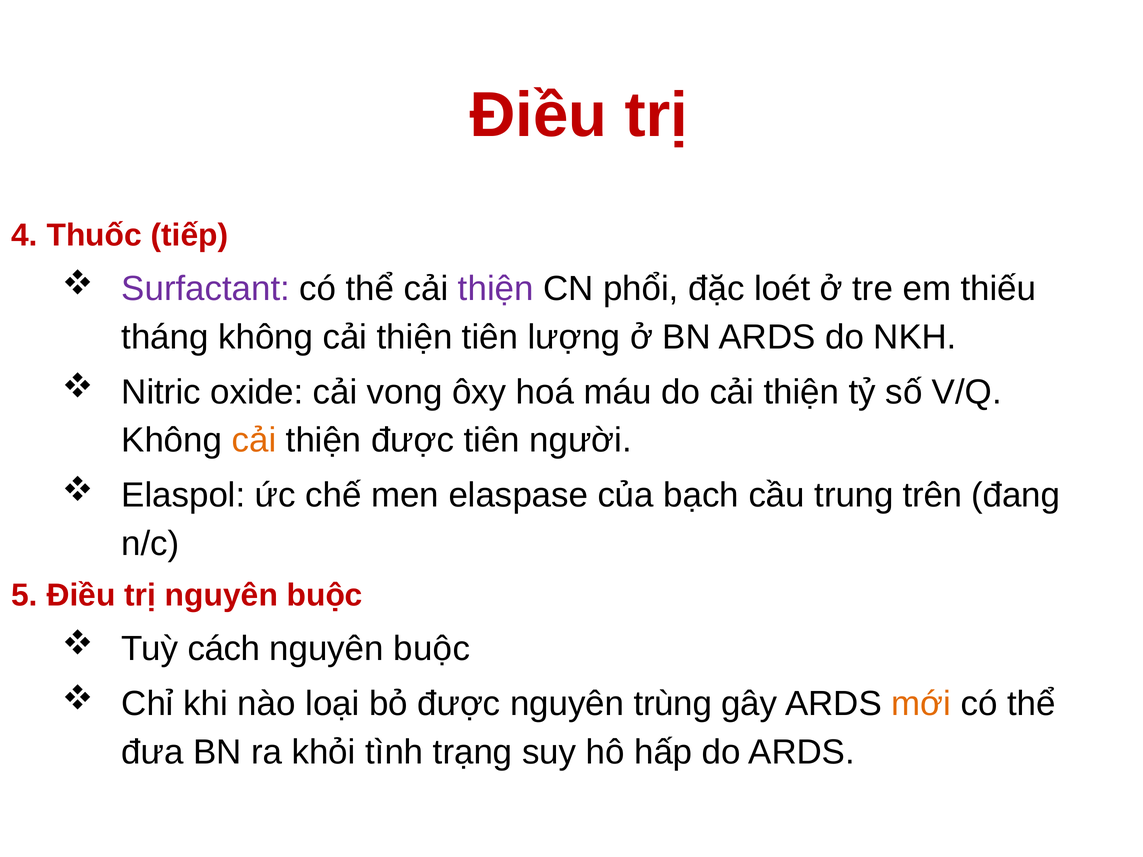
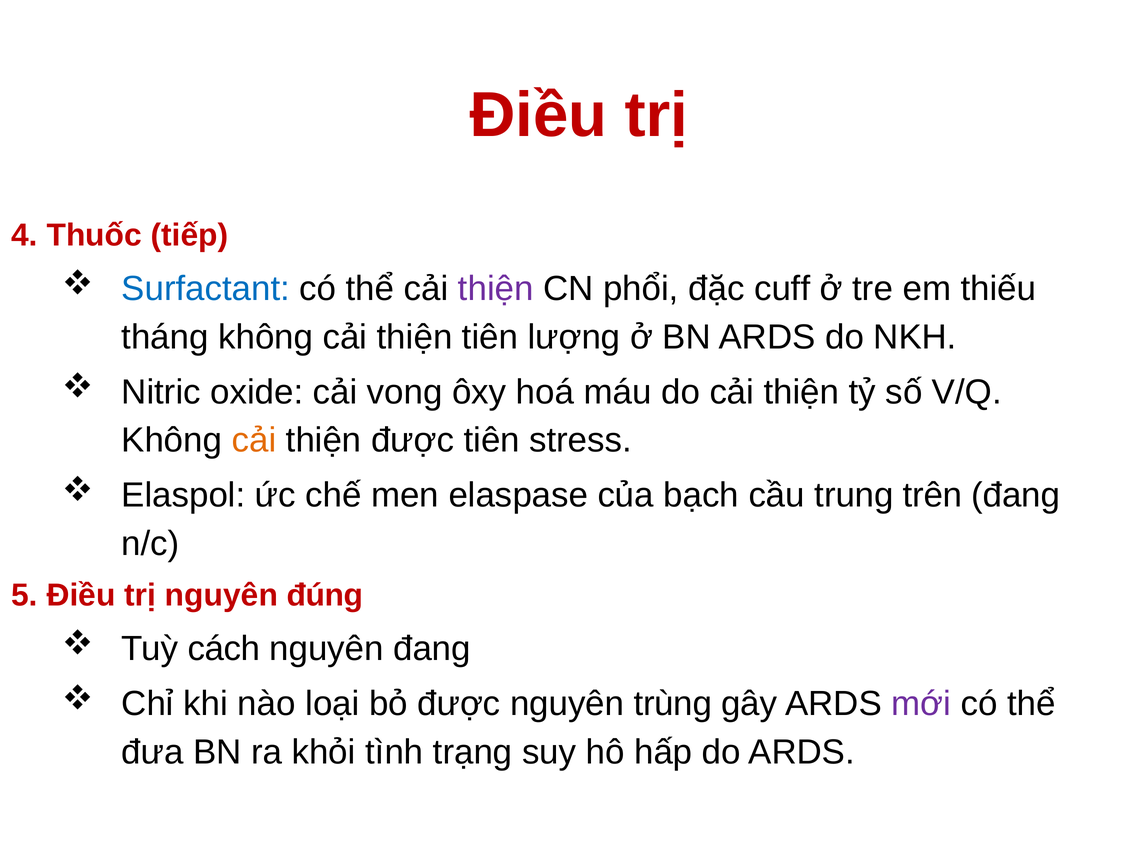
Surfactant colour: purple -> blue (206, 289)
loét: loét -> cuff (782, 289)
người: người -> stress (581, 440)
trị nguyên buộc: buộc -> đúng (325, 595)
buộc: buộc -> đang (432, 649)
mới colour: orange -> purple (921, 704)
